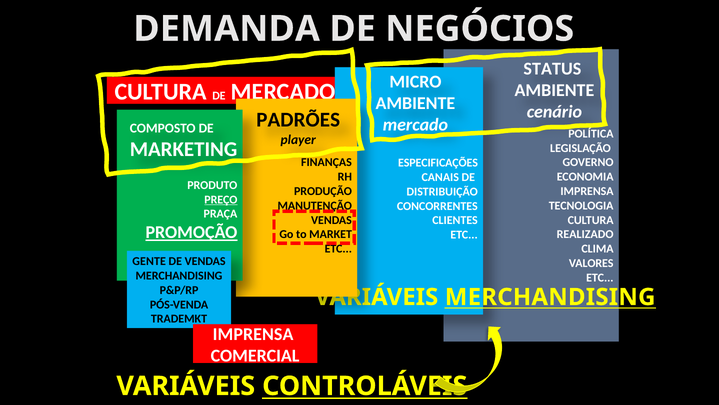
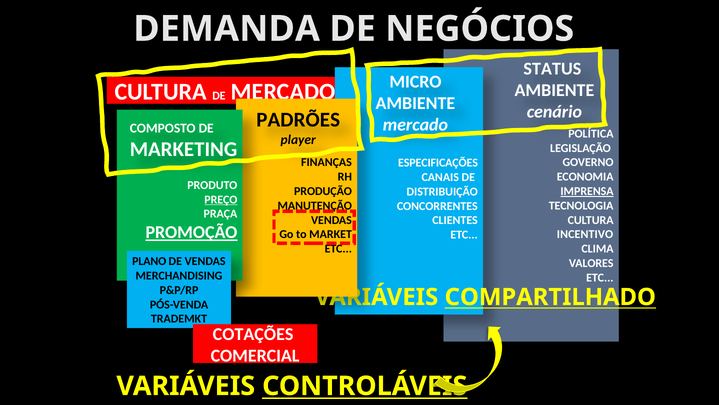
IMPRENSA underline: none -> present (587, 191)
REALIZADO: REALIZADO -> INCENTIVO (585, 234)
GENTE: GENTE -> PLANO (149, 261)
MERCHANDISING: MERCHANDISING -> COMPARTILHADO (550, 297)
IMPRENSA: IMPRENSA -> COTAÇÕES (253, 334)
